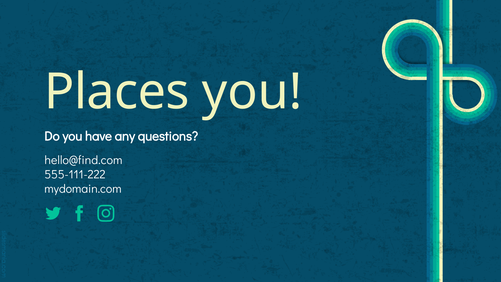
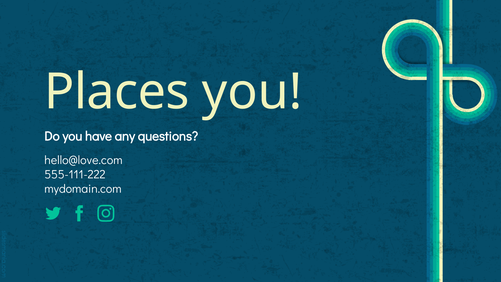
hello@find.com: hello@find.com -> hello@love.com (83, 160)
